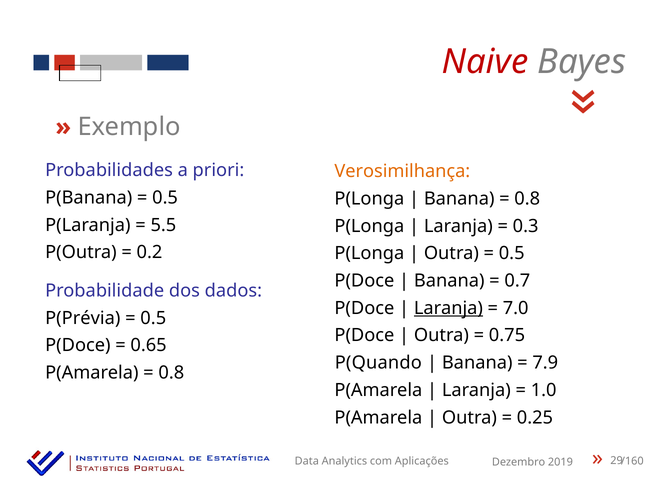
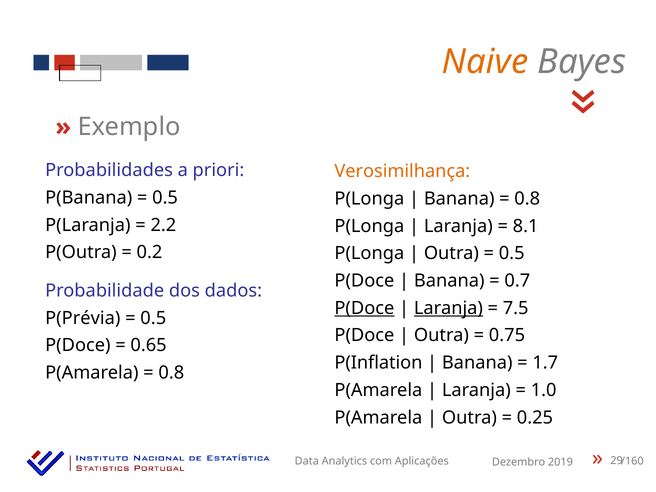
Naive colour: red -> orange (485, 62)
5.5: 5.5 -> 2.2 (163, 225)
0.3: 0.3 -> 8.1 (526, 226)
P(Doce underline: none -> present (364, 308)
7.0: 7.0 -> 7.5 (516, 308)
P(Quando: P(Quando -> P(Inflation (378, 363)
7.9: 7.9 -> 1.7 (545, 363)
